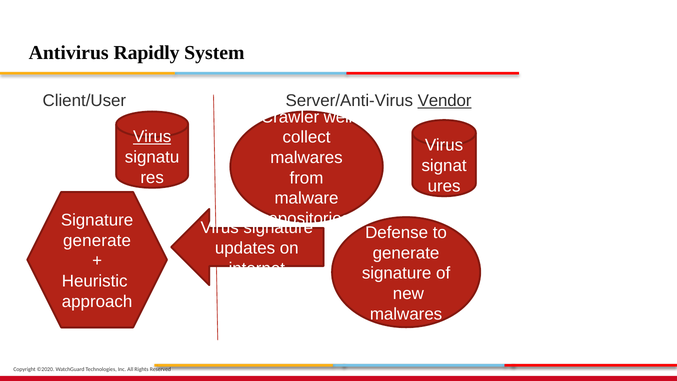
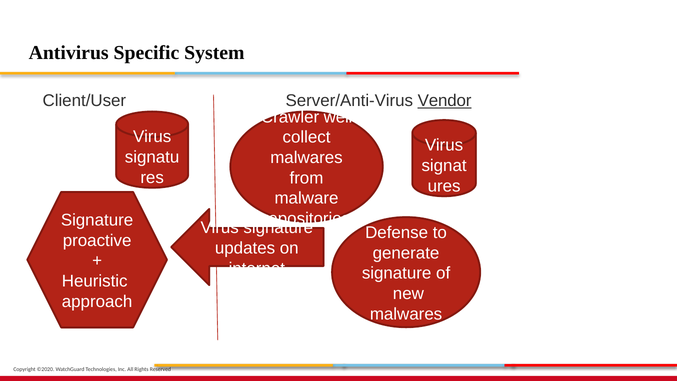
Rapidly: Rapidly -> Specific (146, 53)
Virus underline: present -> none (152, 137)
generate: generate -> proactive (97, 240)
